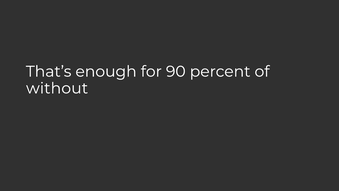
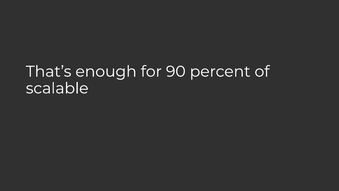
without: without -> scalable (57, 88)
